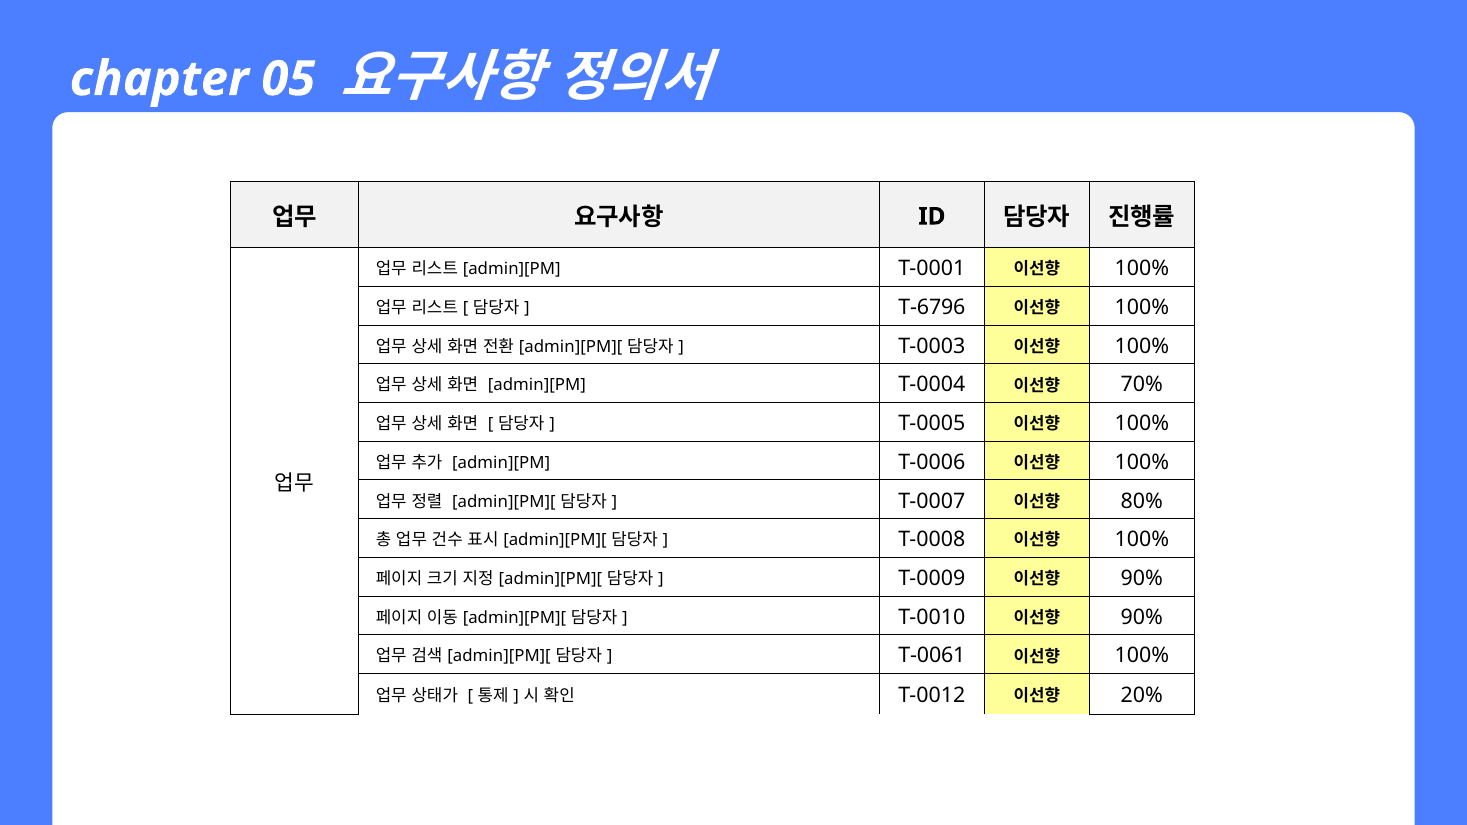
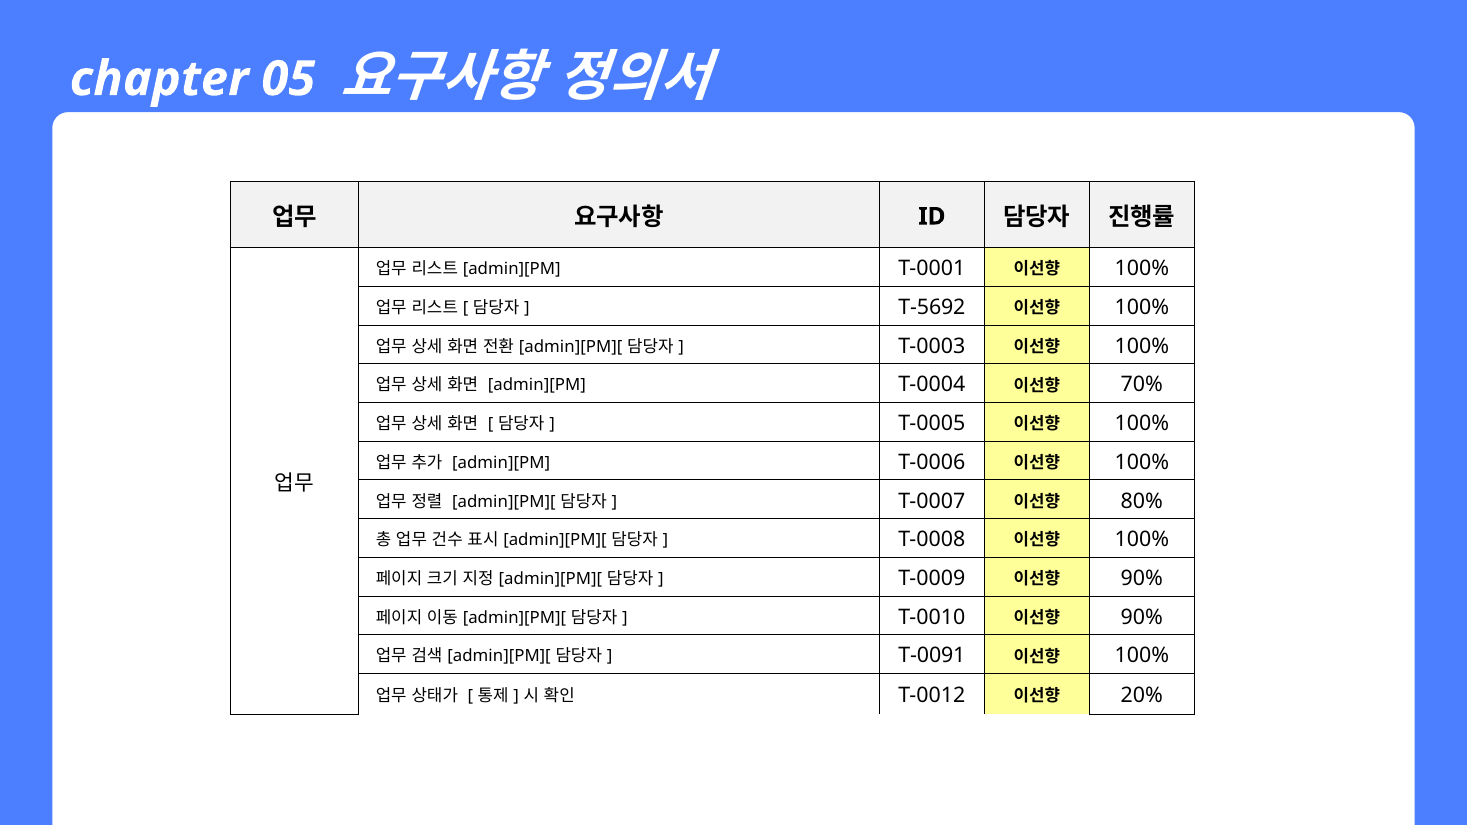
T-6796: T-6796 -> T-5692 (932, 308)
T-0061: T-0061 -> T-0091 (932, 656)
